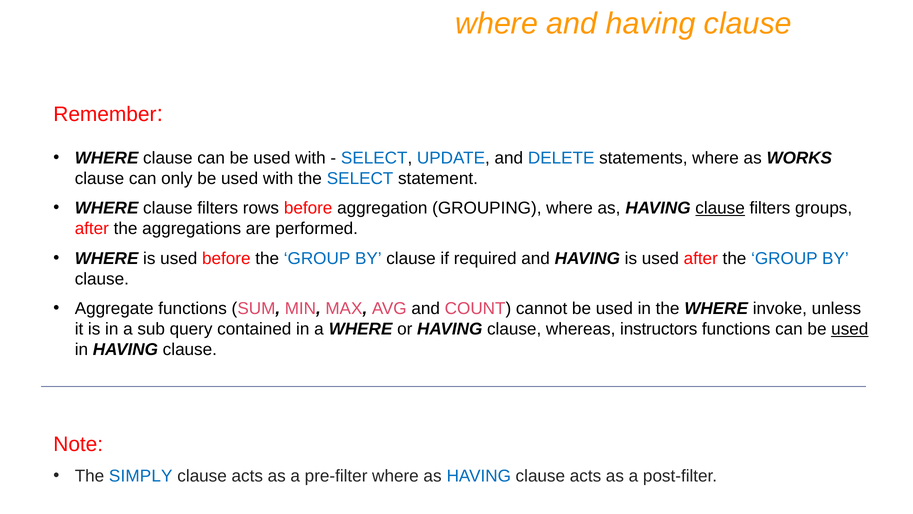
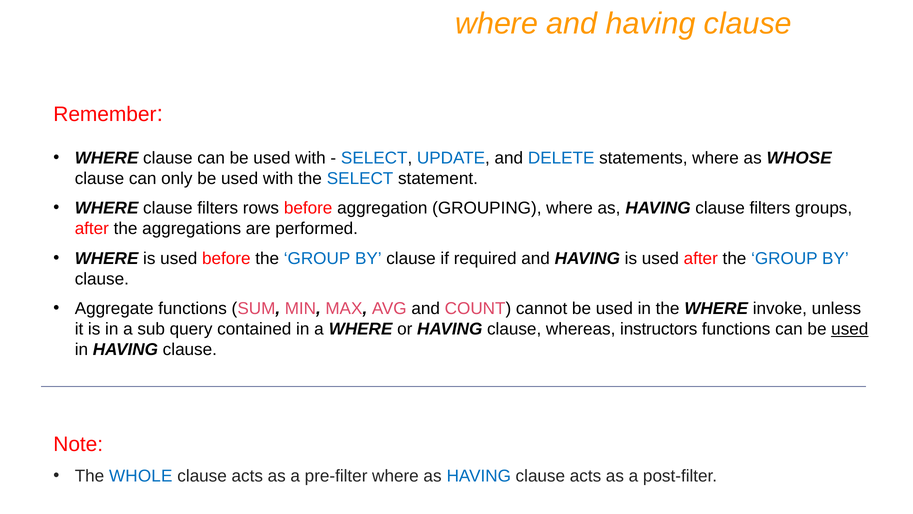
WORKS: WORKS -> WHOSE (799, 158)
clause underline: present -> none (720, 208)
SIMPLY: SIMPLY -> WHOLE (141, 475)
